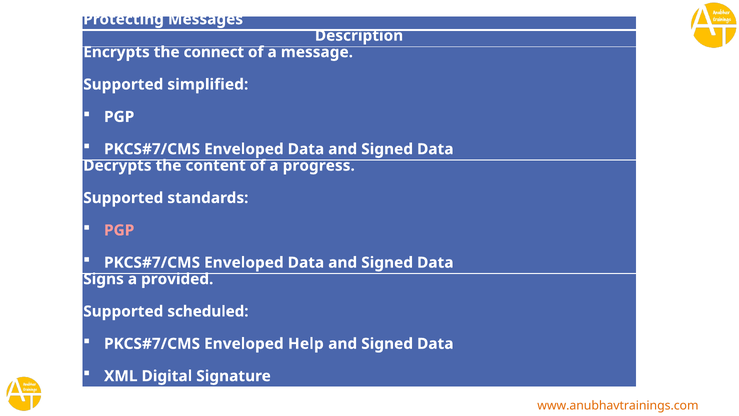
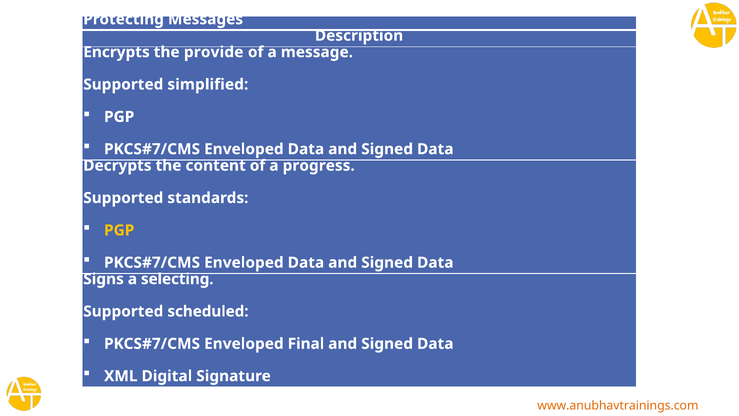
connect: connect -> provide (214, 52)
PGP colour: pink -> yellow (119, 230)
provided: provided -> selecting (177, 279)
Help: Help -> Final (306, 344)
